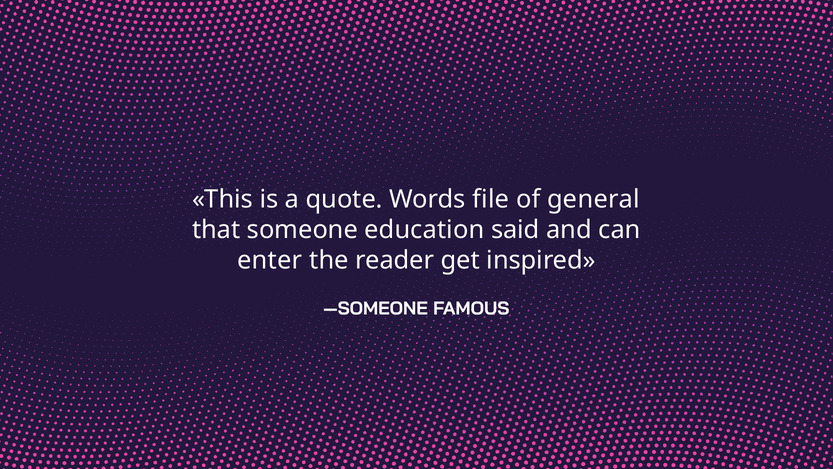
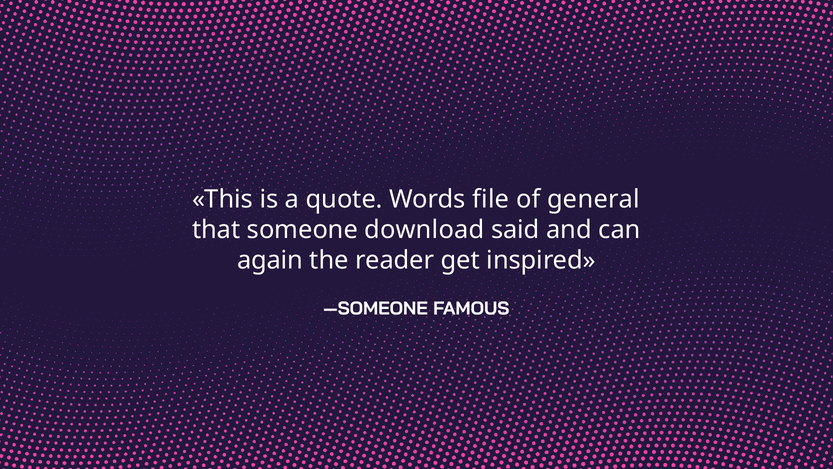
education: education -> download (424, 230)
enter: enter -> again (270, 260)
